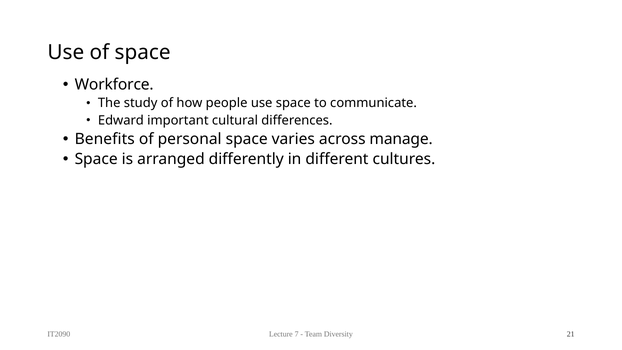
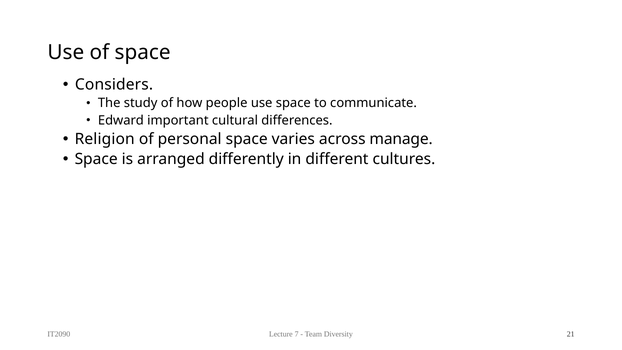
Workforce: Workforce -> Considers (114, 85)
Benefits: Benefits -> Religion (105, 139)
